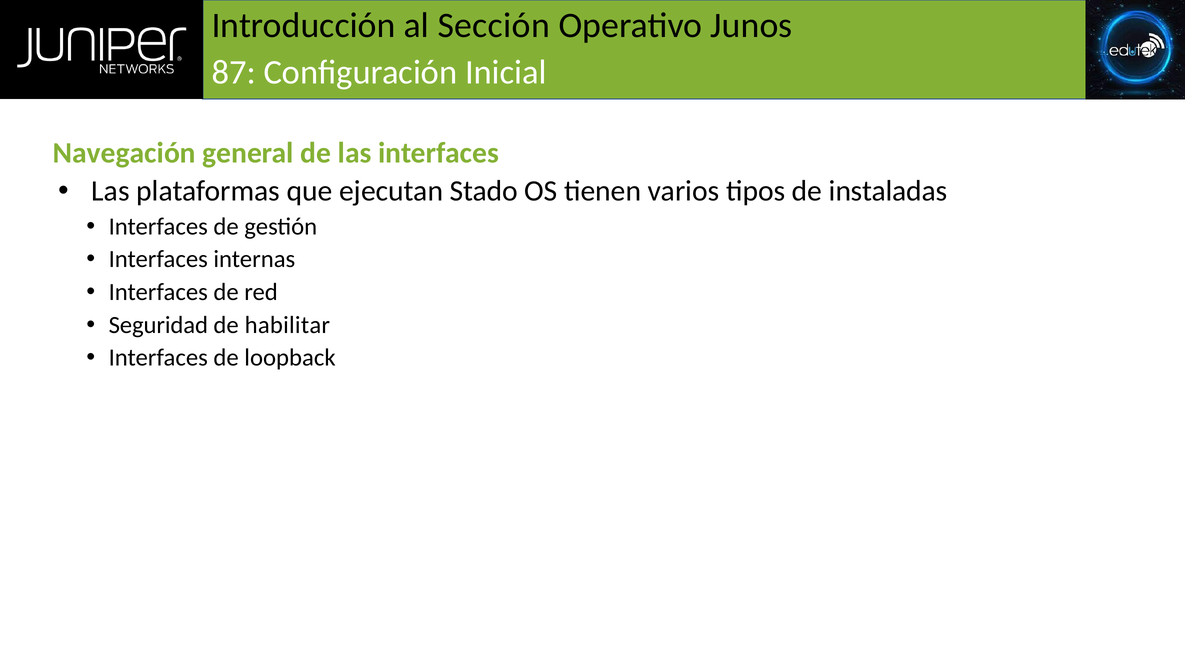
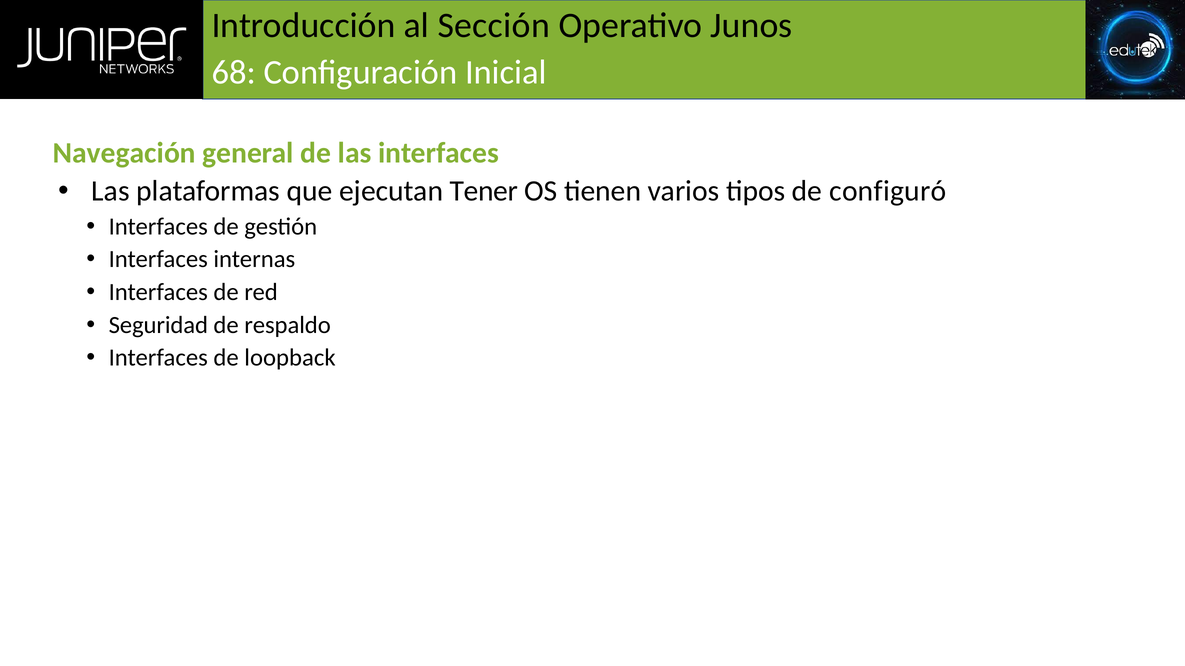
87: 87 -> 68 (234, 72)
Stado: Stado -> Tener (484, 191)
instaladas: instaladas -> configuró (888, 191)
habilitar: habilitar -> respaldo (288, 325)
